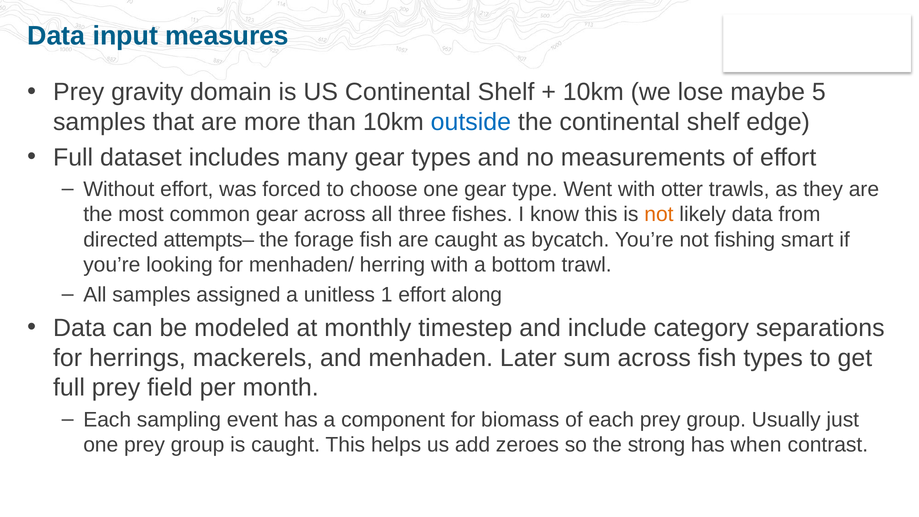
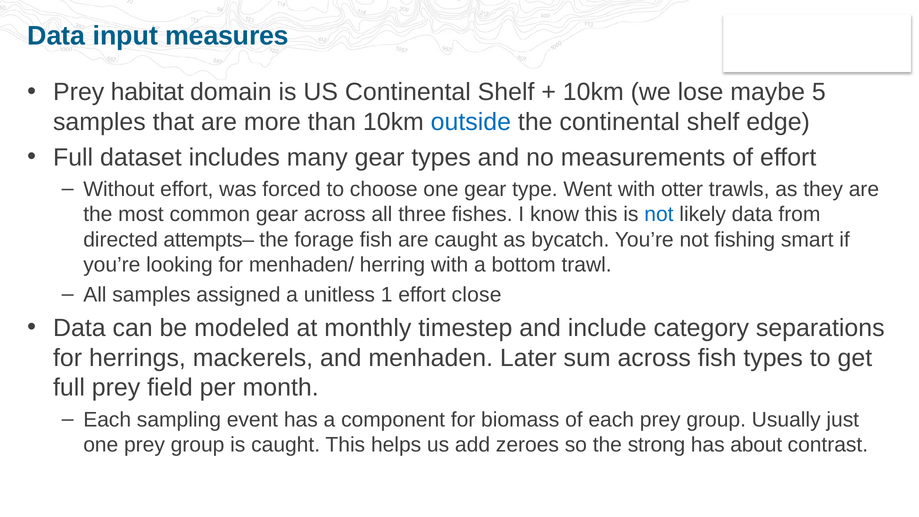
gravity: gravity -> habitat (147, 92)
not colour: orange -> blue (659, 214)
along: along -> close (477, 295)
when: when -> about (756, 445)
